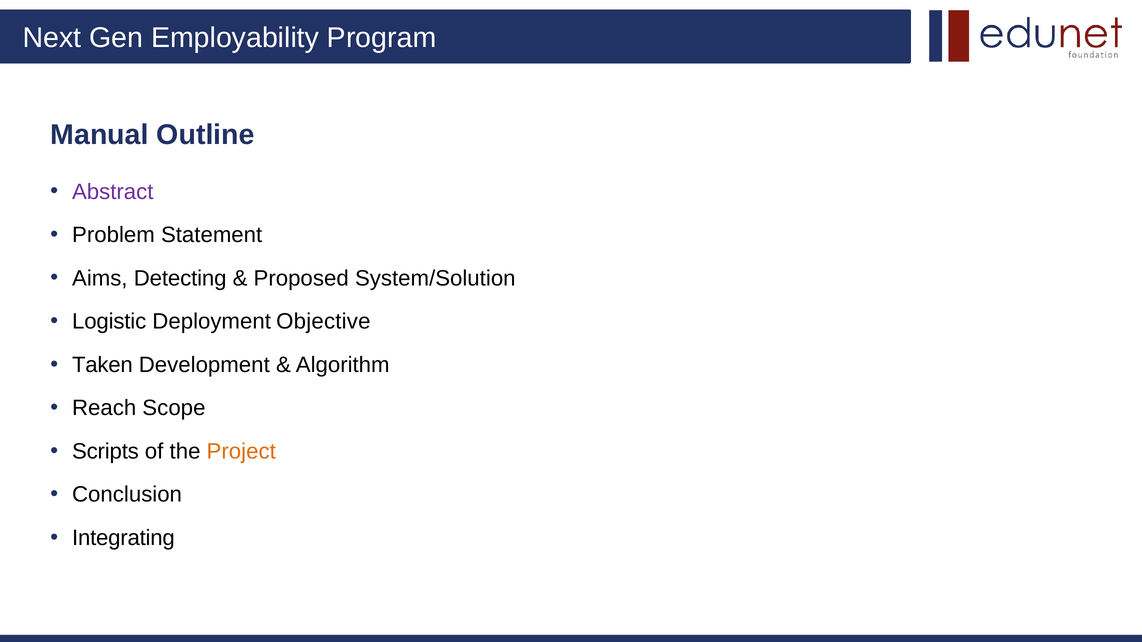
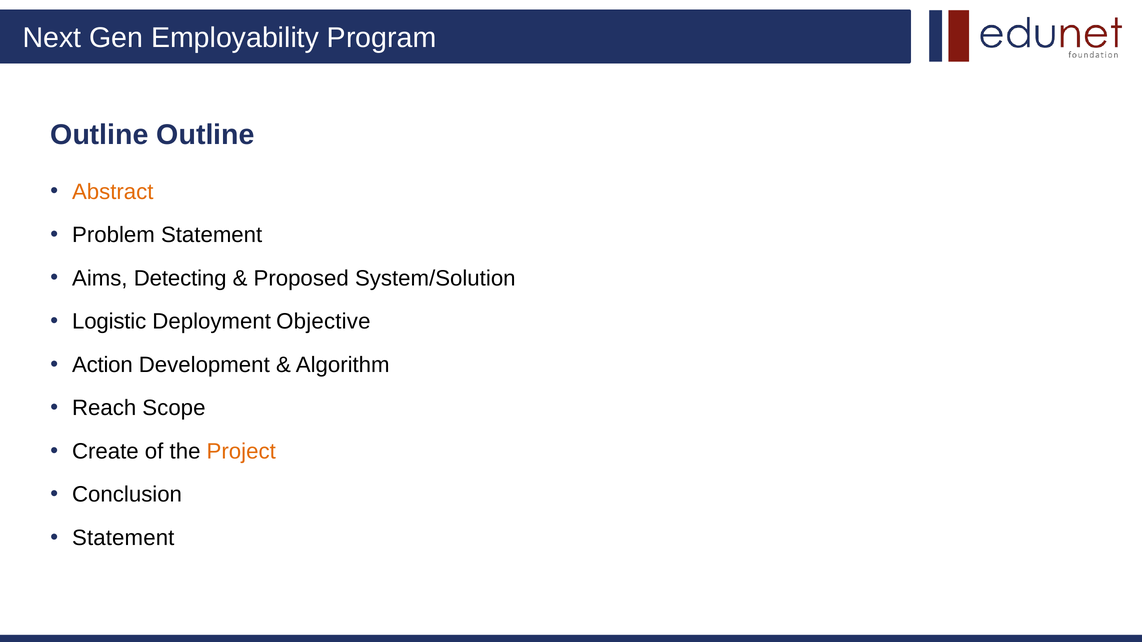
Manual: Manual -> Outline (99, 135)
Abstract colour: purple -> orange (113, 192)
Taken: Taken -> Action (102, 365)
Scripts: Scripts -> Create (105, 452)
Integrating: Integrating -> Statement (123, 538)
